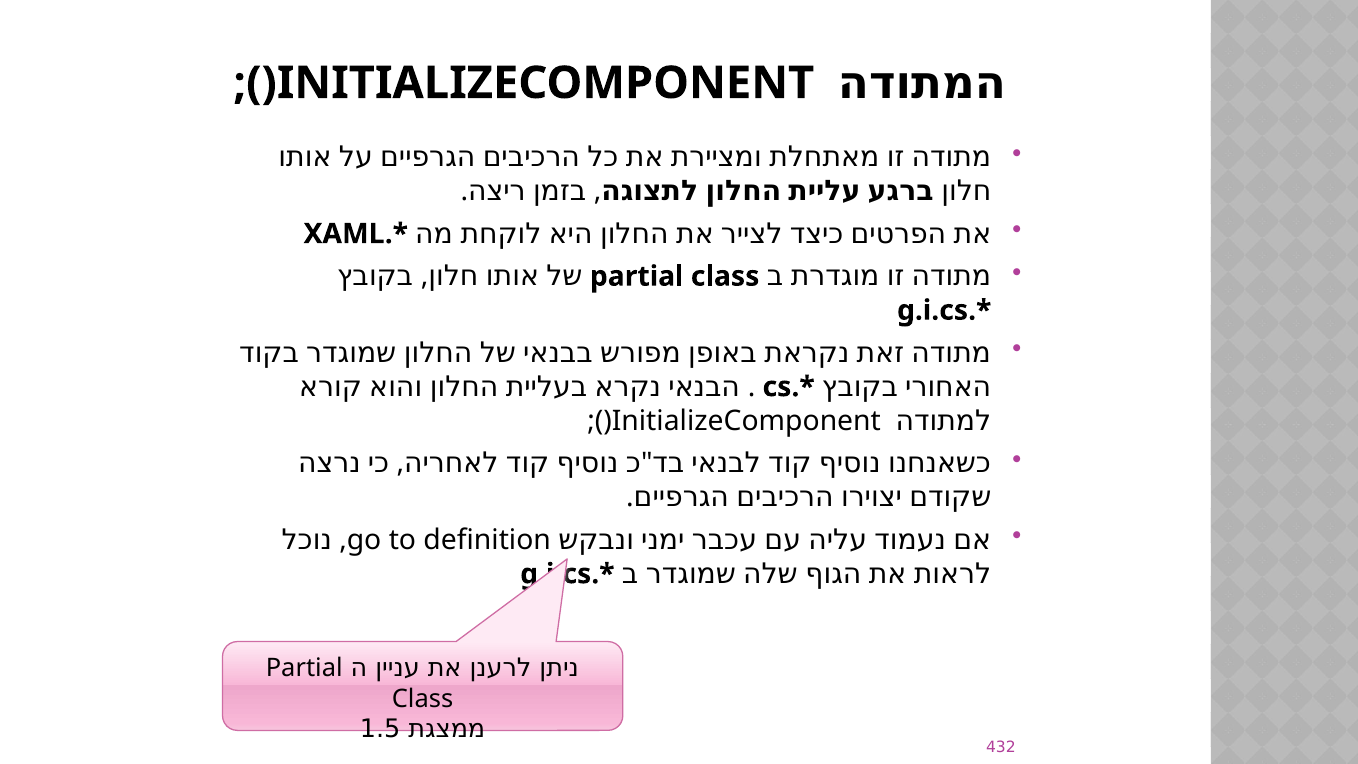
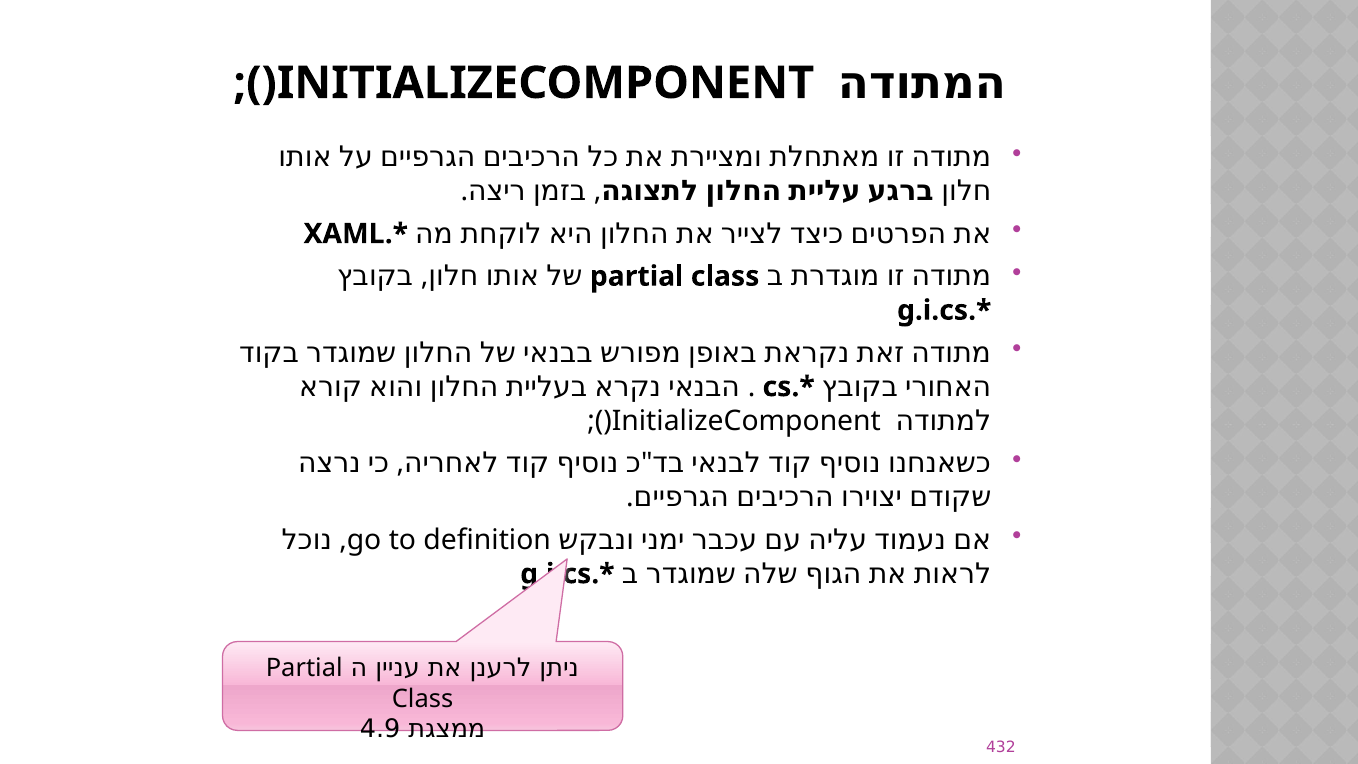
1.5: 1.5 -> 4.9 (380, 729)
